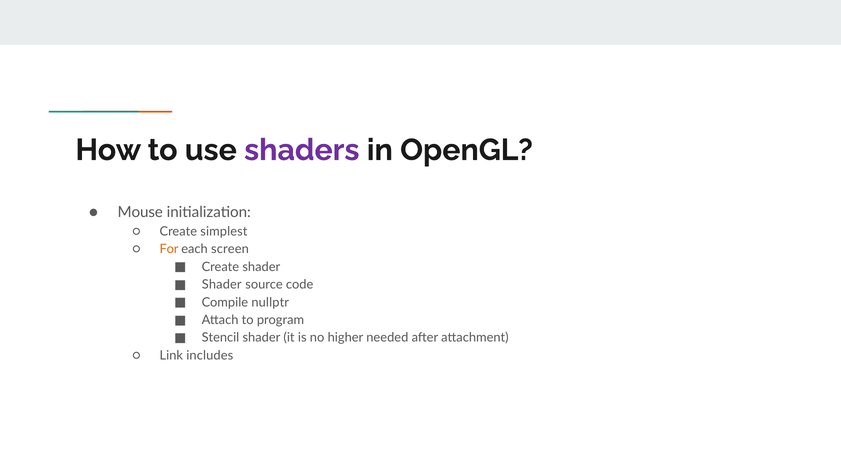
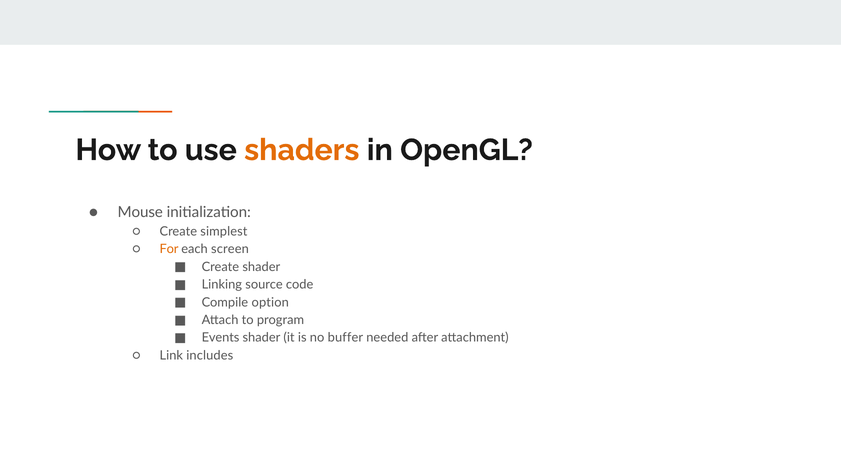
shaders colour: purple -> orange (302, 150)
Shader: Shader -> Linking (222, 285)
nullptr: nullptr -> option (270, 302)
Stencil: Stencil -> Events (220, 338)
higher: higher -> buffer (345, 338)
